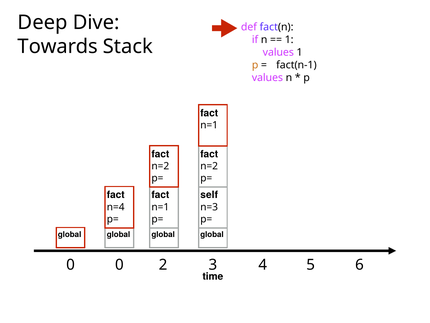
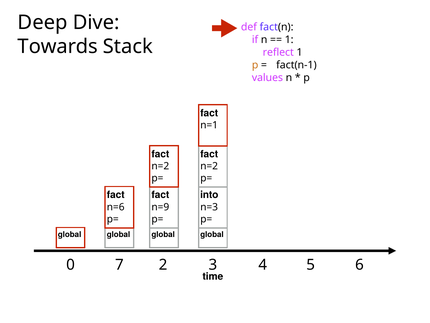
values: values -> reflect (278, 52)
self: self -> into (209, 195)
n=4: n=4 -> n=6 (116, 207)
n=1: n=1 -> n=9 (160, 207)
0 0: 0 -> 7 (119, 265)
